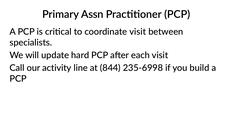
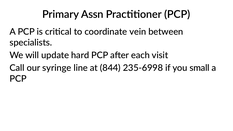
coordinate visit: visit -> vein (138, 32)
activity: activity -> syringe (57, 68)
build: build -> small (199, 68)
